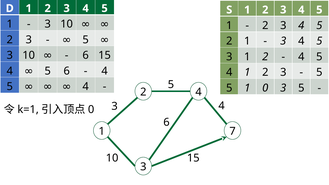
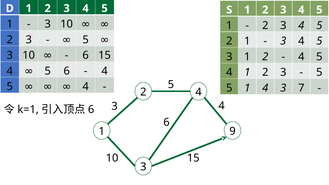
1 0: 0 -> 4 (265, 88)
5: 5 -> 7 (301, 88)
0: 0 -> 6 (91, 110)
7: 7 -> 9 (233, 131)
